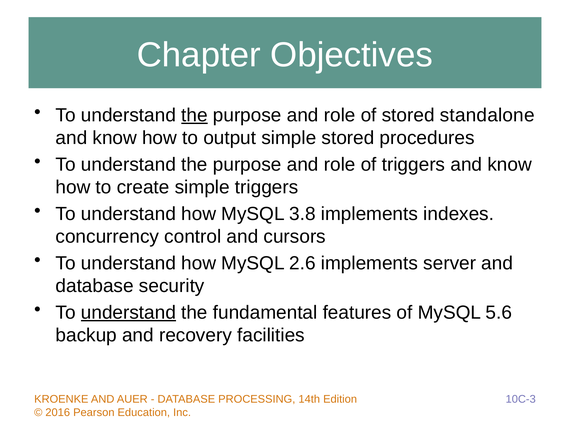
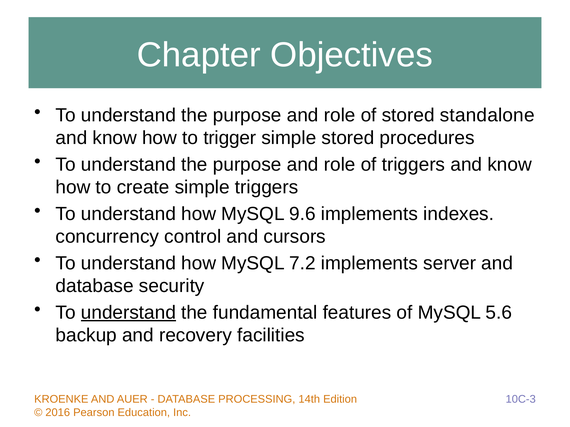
the underline: present -> none (194, 115)
output: output -> trigger (230, 138)
3.8: 3.8 -> 9.6 (302, 214)
2.6: 2.6 -> 7.2 (302, 264)
